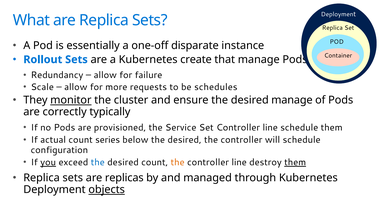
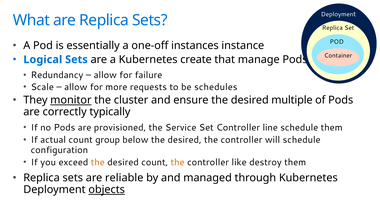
disparate: disparate -> instances (195, 46)
Rollout: Rollout -> Logical (43, 59)
desired manage: manage -> multiple (292, 100)
series: series -> group (108, 140)
you underline: present -> none (48, 162)
the colour: blue -> orange (98, 162)
line: line -> like (239, 162)
them underline: present -> none (295, 162)
replicas: replicas -> reliable (124, 178)
